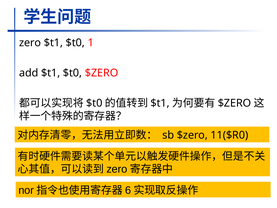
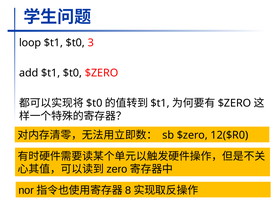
zero: zero -> loop (30, 43)
1: 1 -> 3 (91, 43)
11($R0: 11($R0 -> 12($R0 (229, 135)
6: 6 -> 8 (128, 190)
